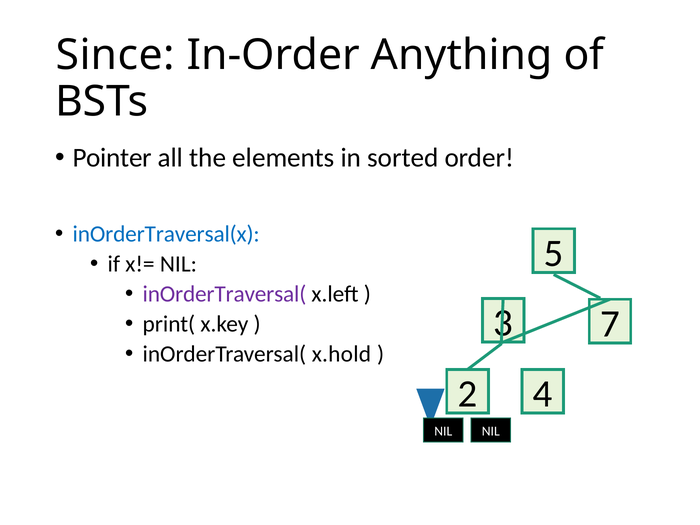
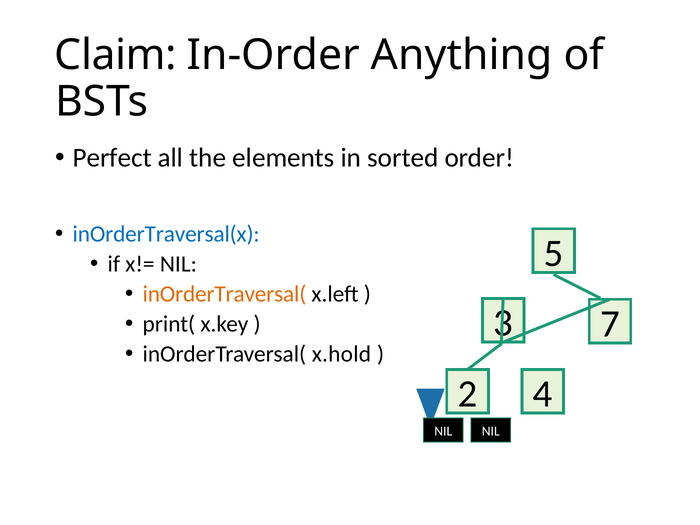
Since: Since -> Claim (116, 55)
Pointer: Pointer -> Perfect (112, 158)
inOrderTraversal( colour: purple -> orange (224, 294)
